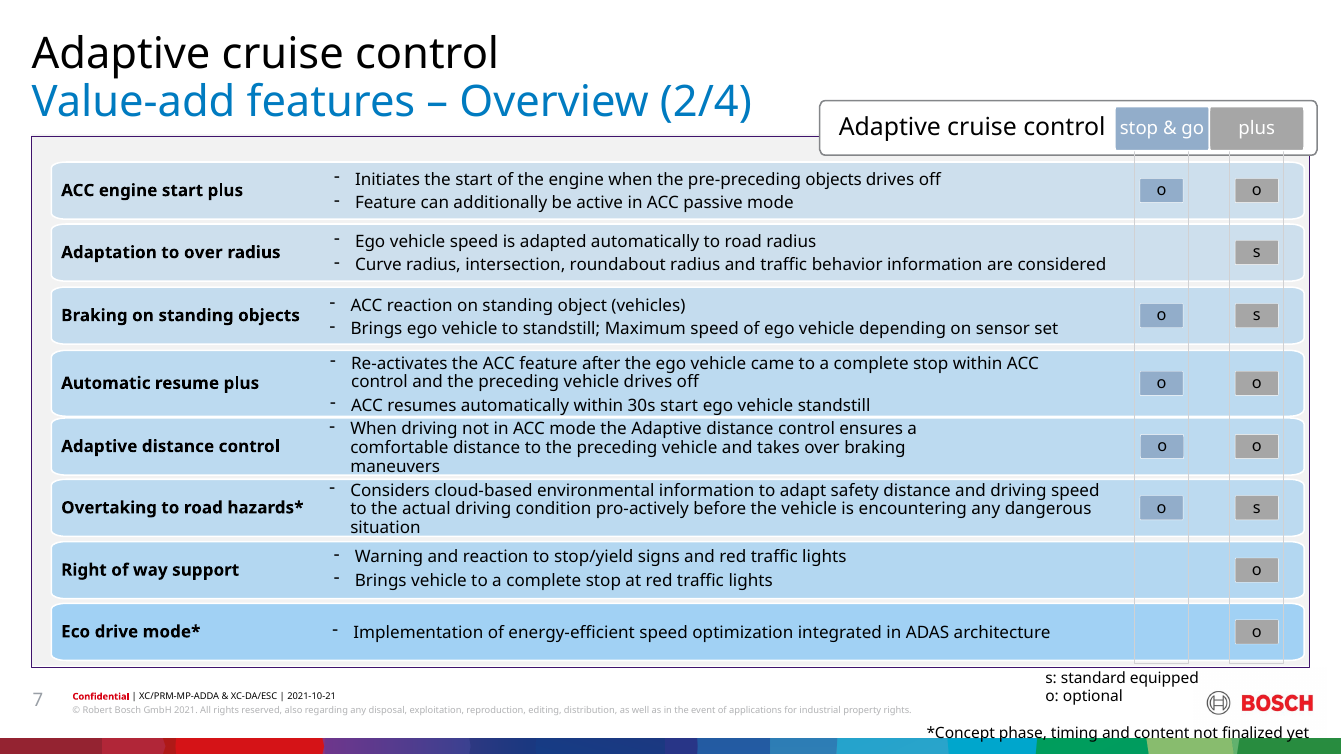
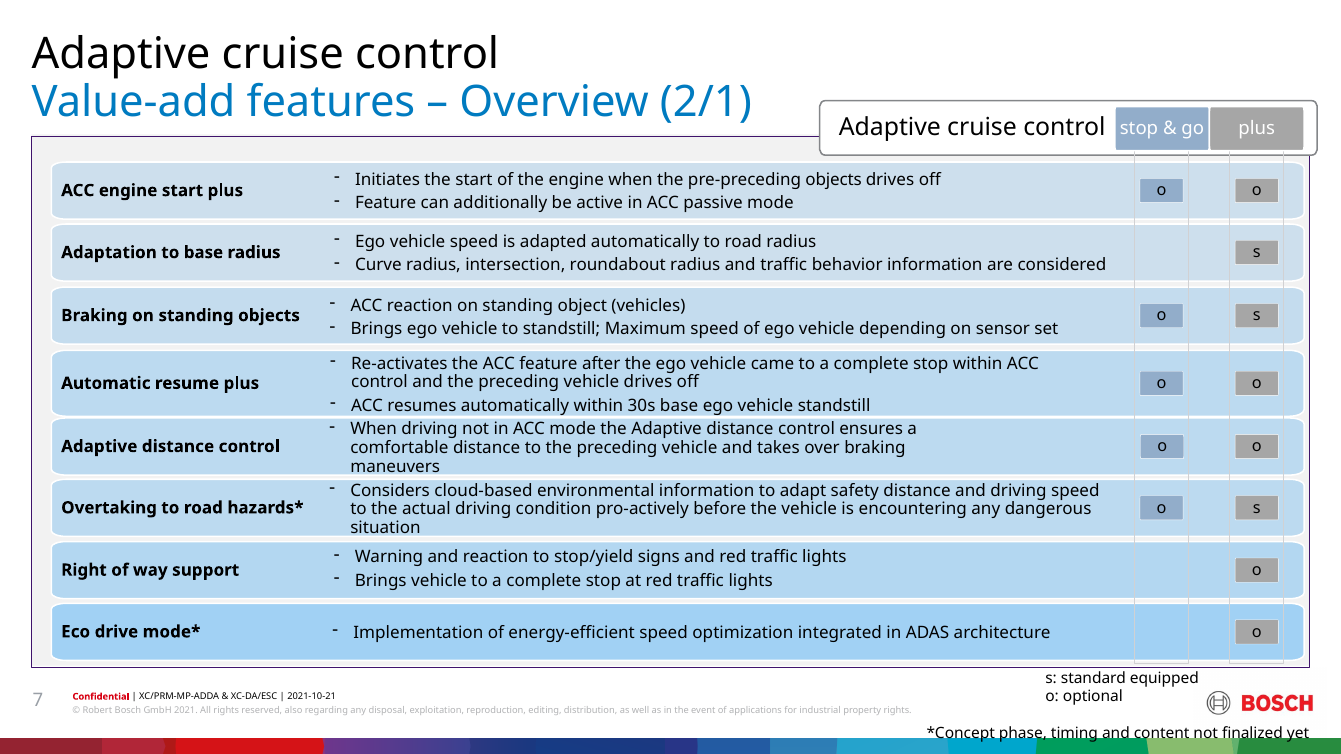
2/4: 2/4 -> 2/1 (706, 102)
to over: over -> base (203, 253)
30s start: start -> base (679, 406)
